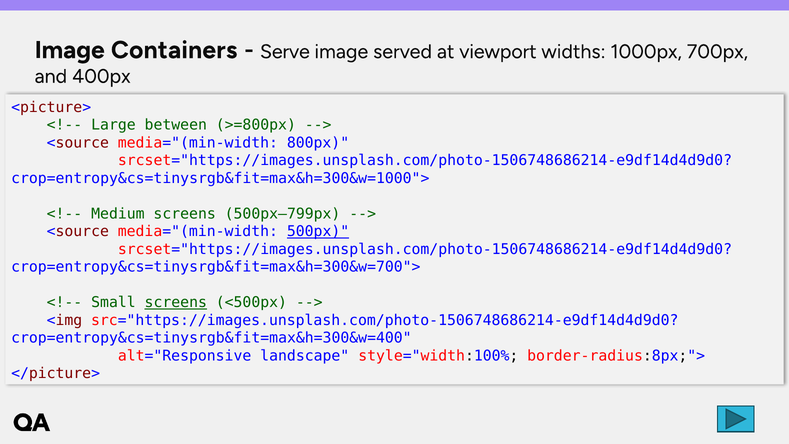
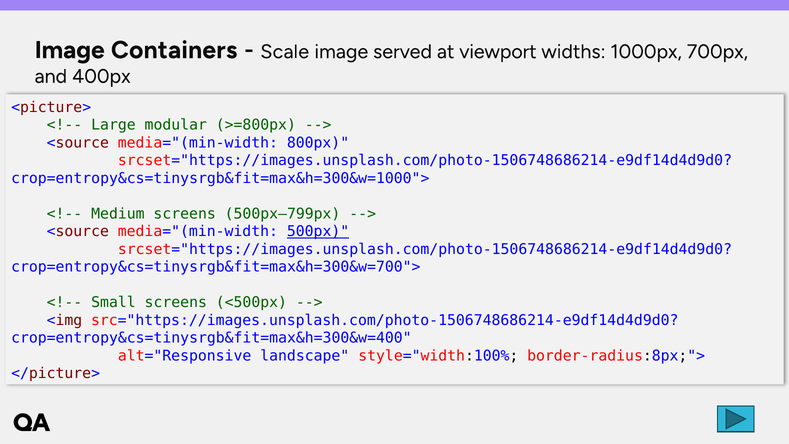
Serve: Serve -> Scale (285, 52)
between: between -> modular (176, 125)
screens underline: present -> none (176, 302)
